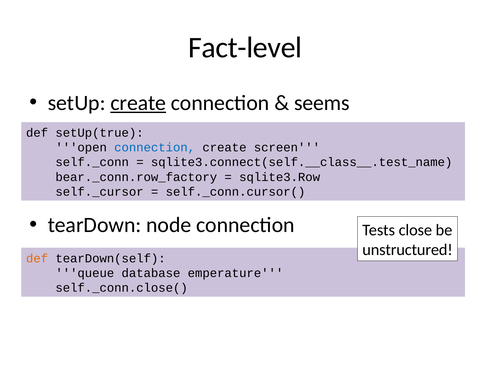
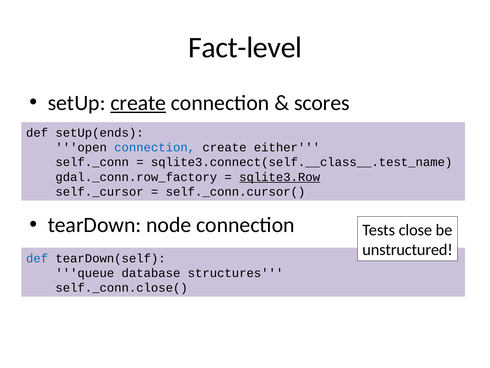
seems: seems -> scores (322, 103)
setUp(true: setUp(true -> setUp(ends (100, 133)
screen: screen -> either (287, 147)
bear._conn.row_factory: bear._conn.row_factory -> gdal._conn.row_factory (136, 177)
sqlite3.Row underline: none -> present (280, 177)
def colour: orange -> blue (37, 258)
emperature: emperature -> structures (235, 273)
